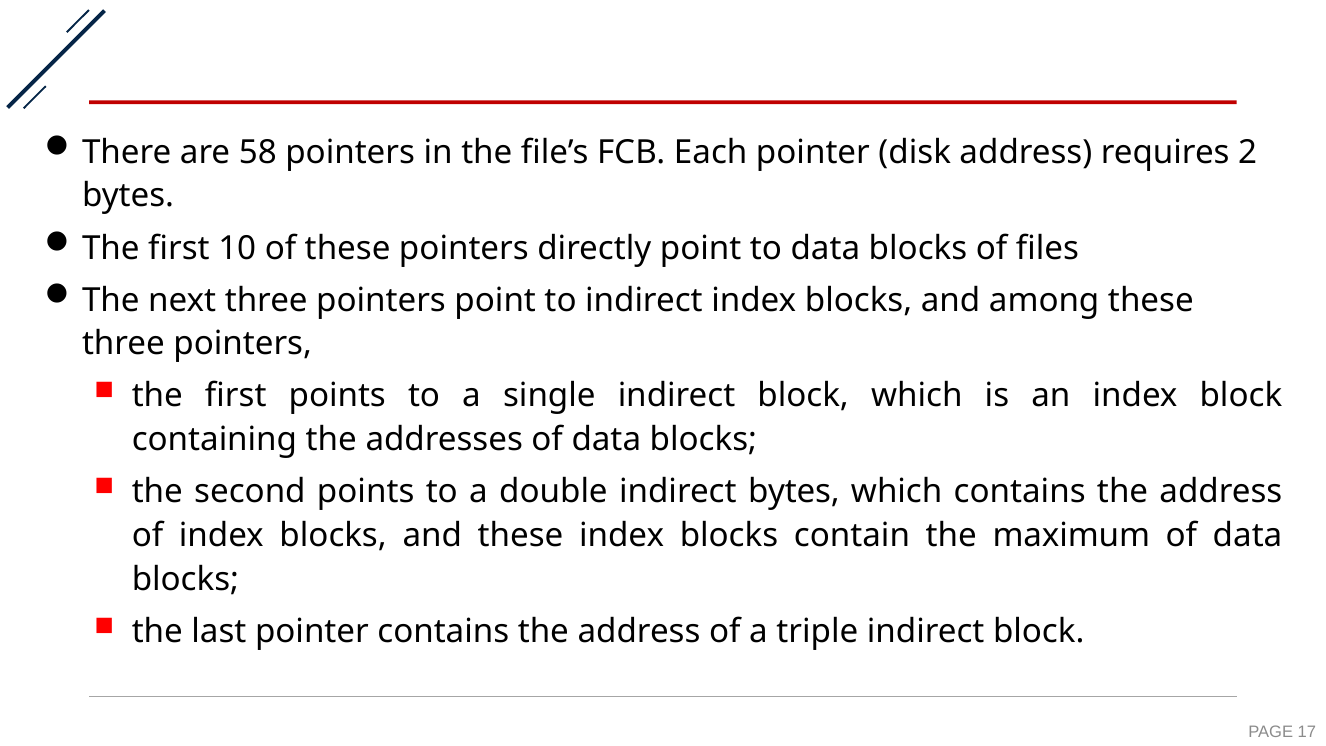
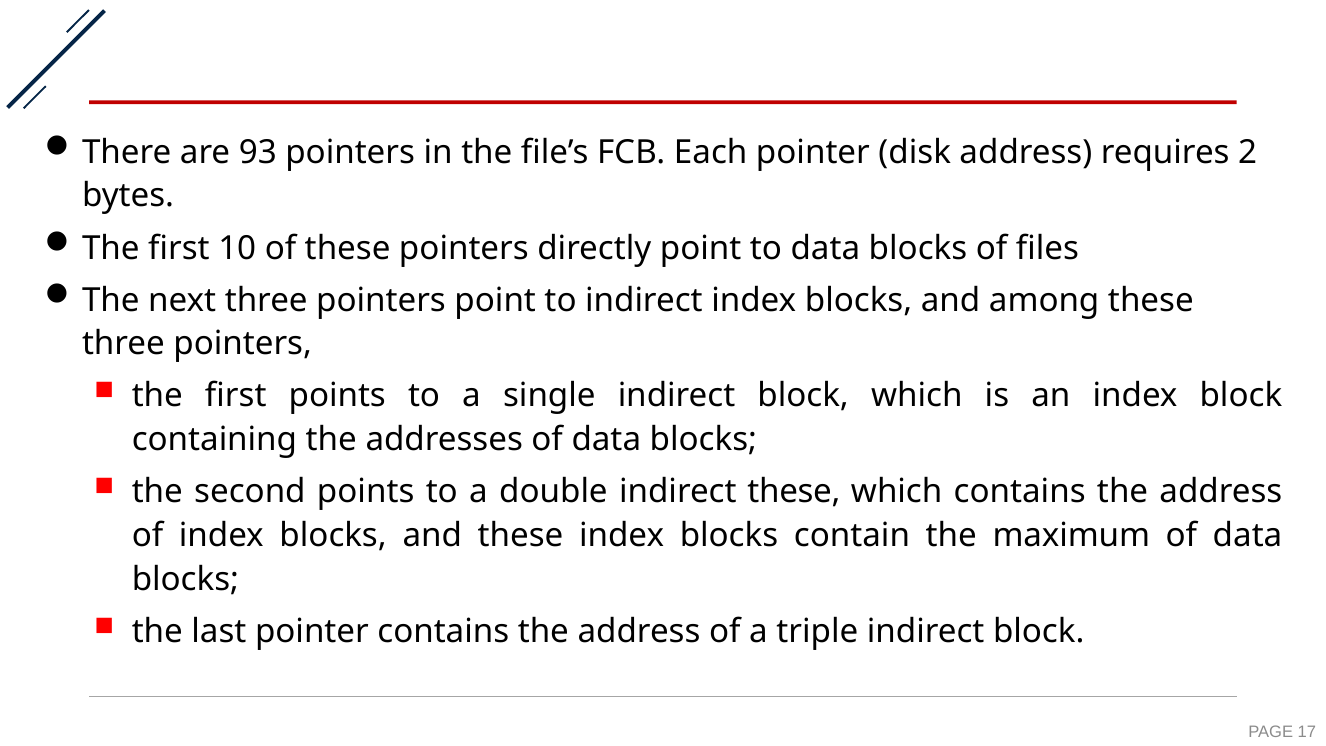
58: 58 -> 93 (258, 152)
indirect bytes: bytes -> these (794, 492)
